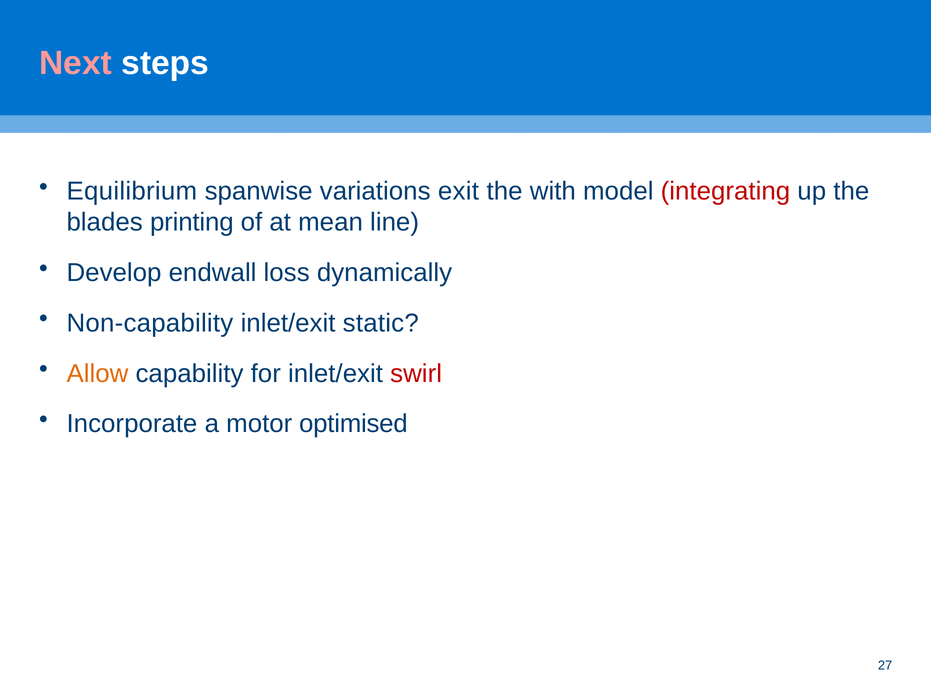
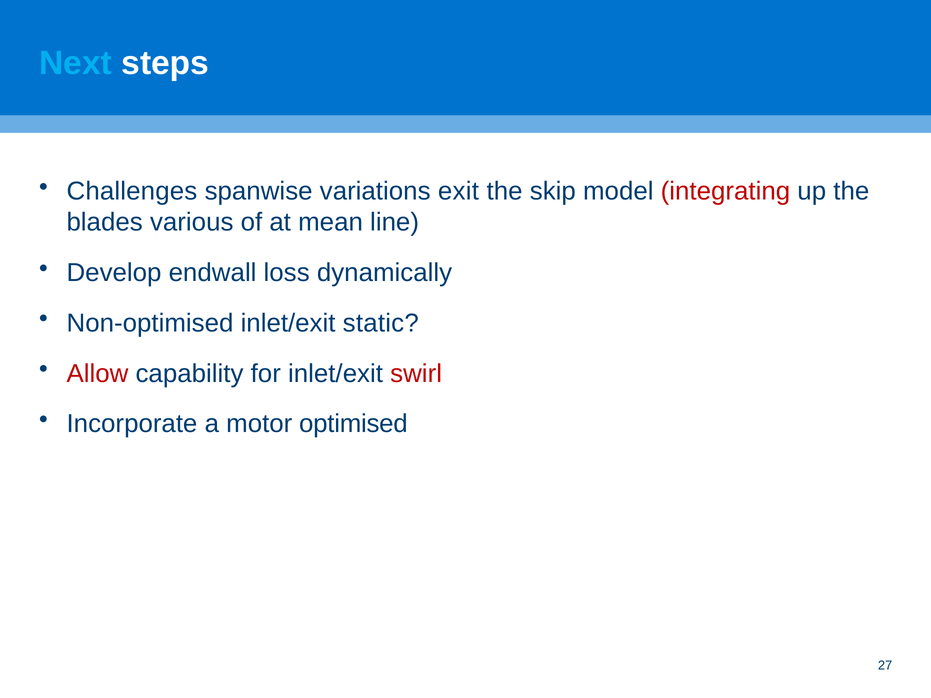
Next colour: pink -> light blue (76, 63)
Equilibrium: Equilibrium -> Challenges (132, 191)
with: with -> skip (553, 191)
printing: printing -> various (192, 222)
Non-capability: Non-capability -> Non-optimised (150, 323)
Allow colour: orange -> red (97, 374)
